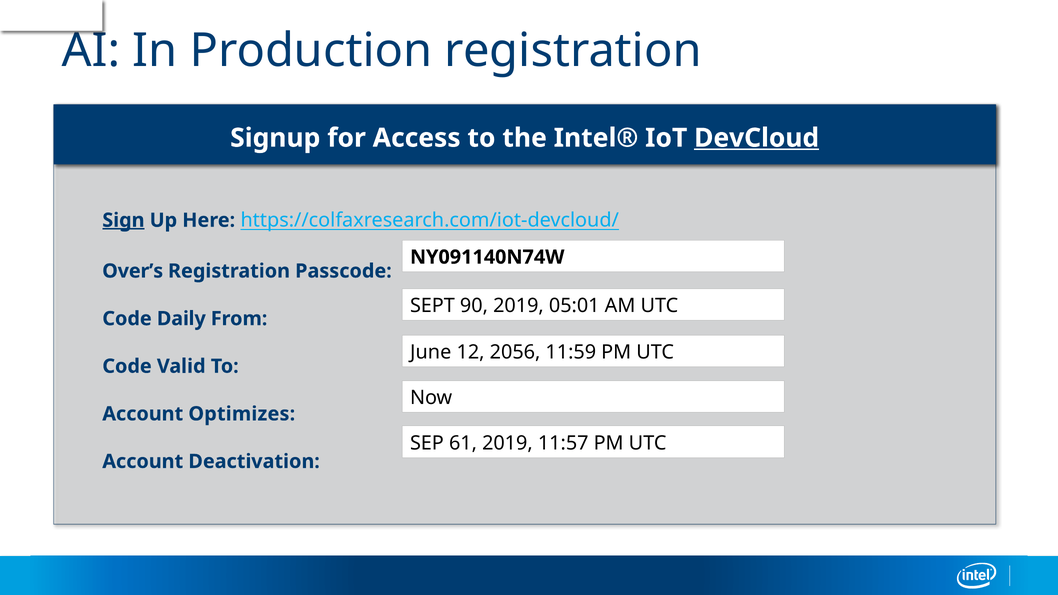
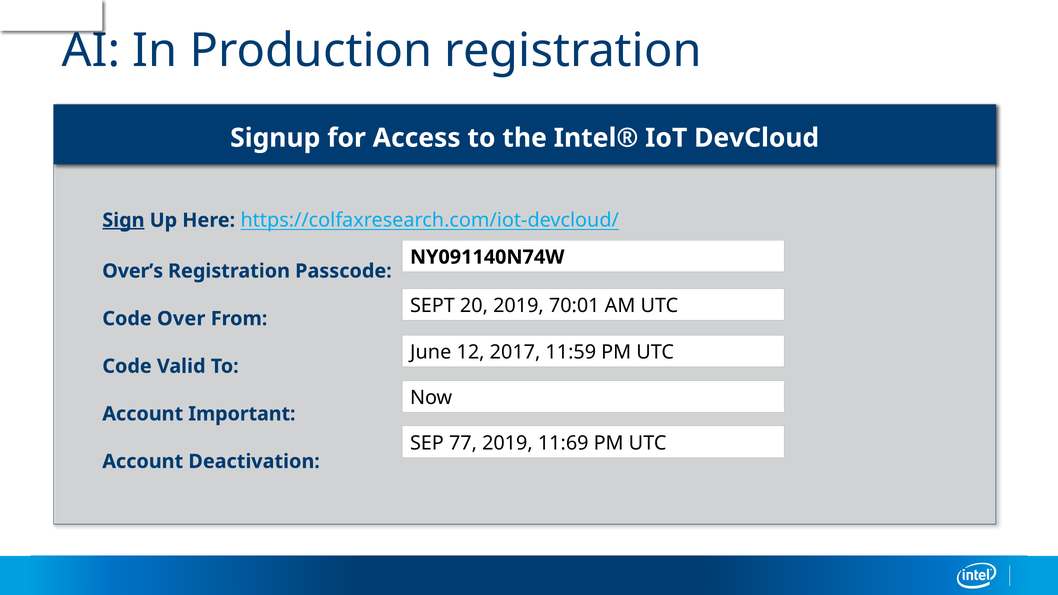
DevCloud underline: present -> none (757, 138)
90: 90 -> 20 (474, 306)
05:01: 05:01 -> 70:01 (574, 306)
Daily: Daily -> Over (181, 319)
2056: 2056 -> 2017 (515, 353)
Optimizes: Optimizes -> Important (242, 414)
61: 61 -> 77 (463, 443)
11:57: 11:57 -> 11:69 (563, 443)
